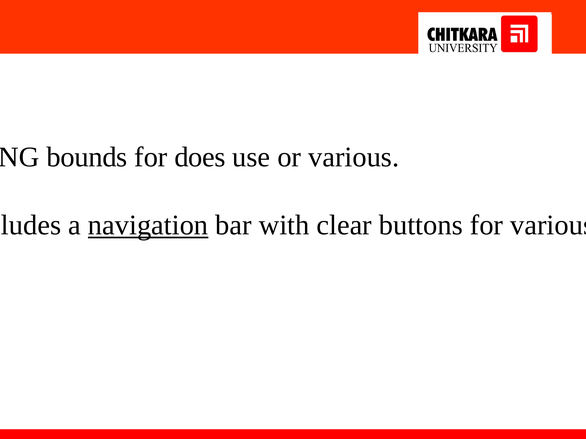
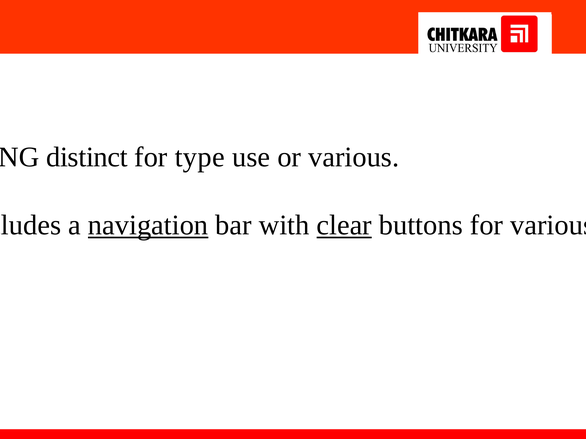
bounds: bounds -> distinct (87, 157)
does: does -> type (200, 157)
clear underline: none -> present (344, 226)
